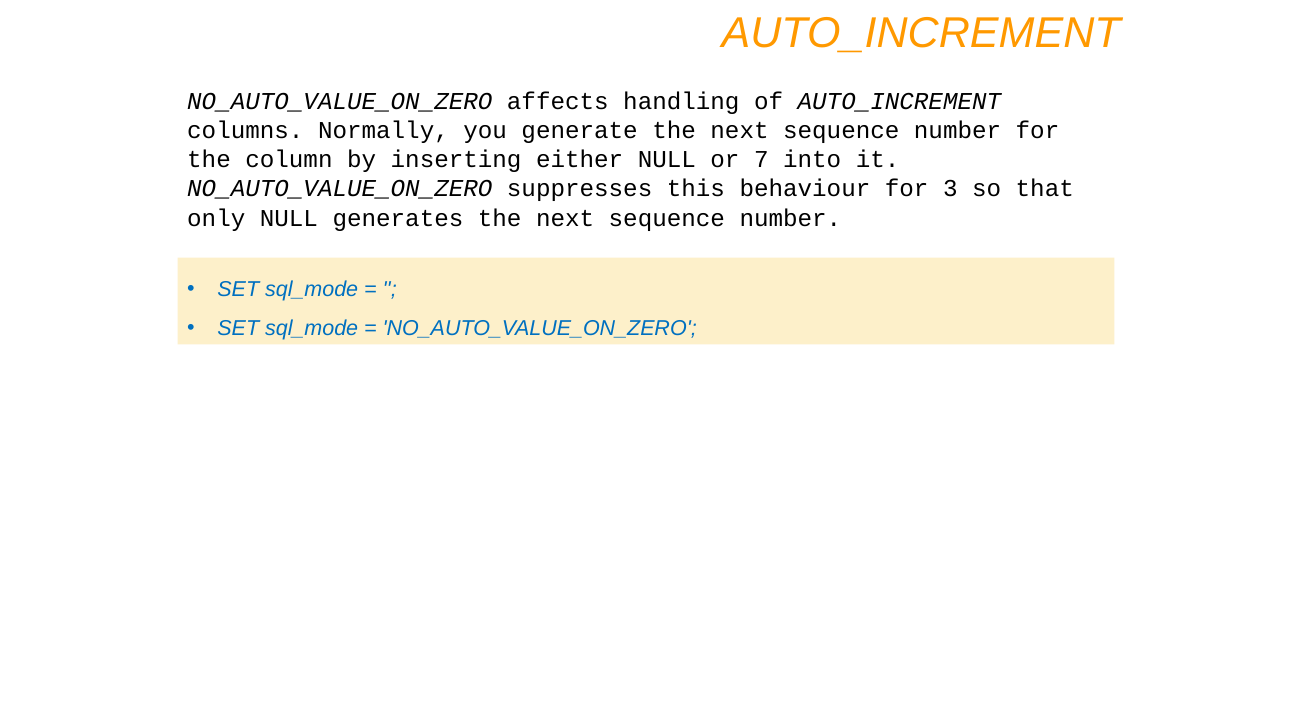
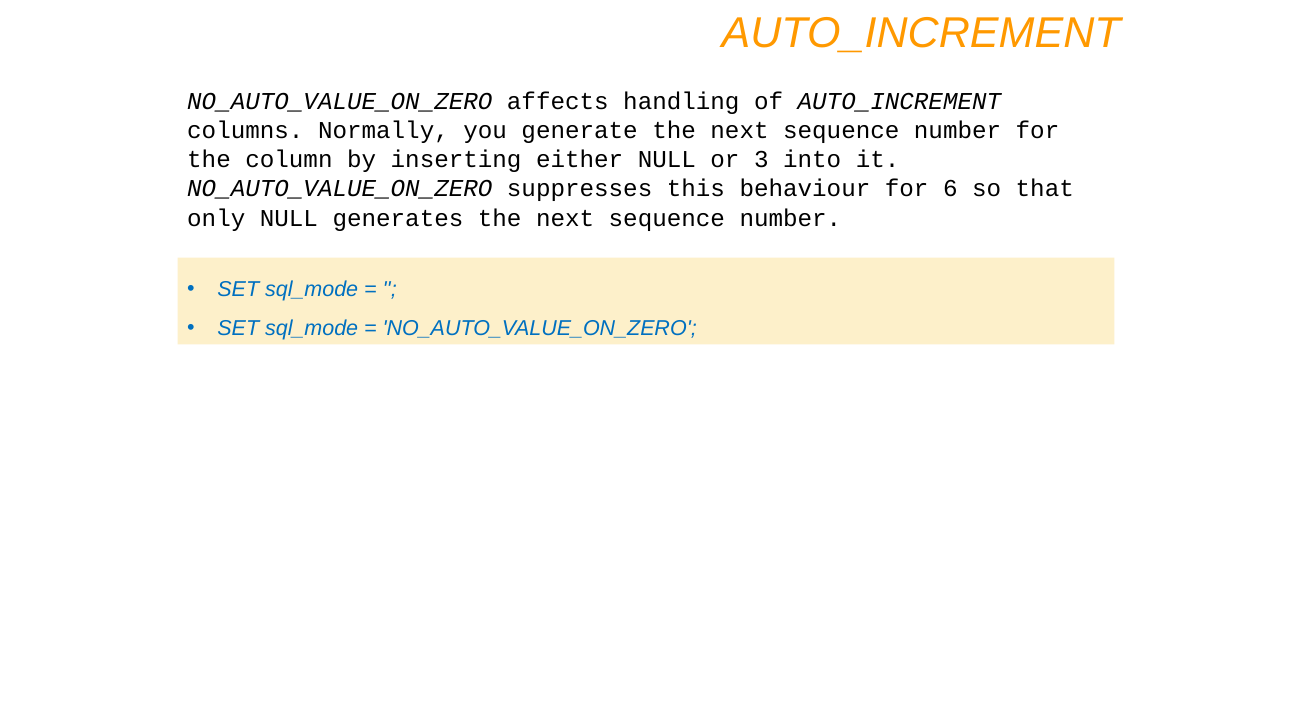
7: 7 -> 3 (761, 160)
3: 3 -> 6 (950, 189)
